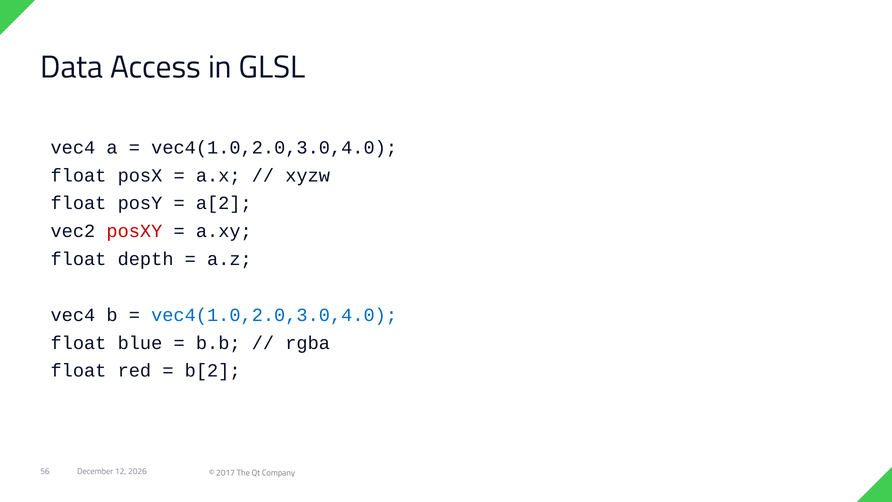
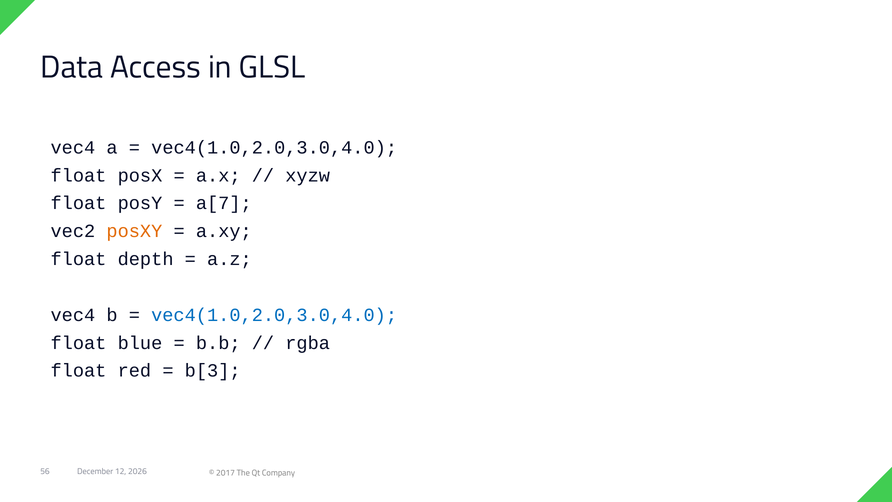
a[2: a[2 -> a[7 (224, 203)
posXY colour: red -> orange (134, 231)
b[2: b[2 -> b[3 (213, 371)
